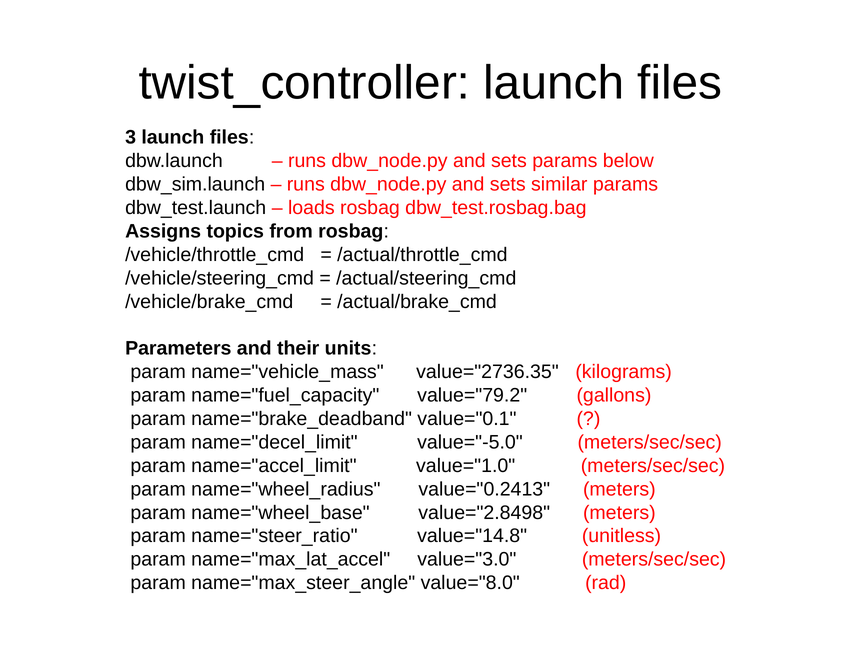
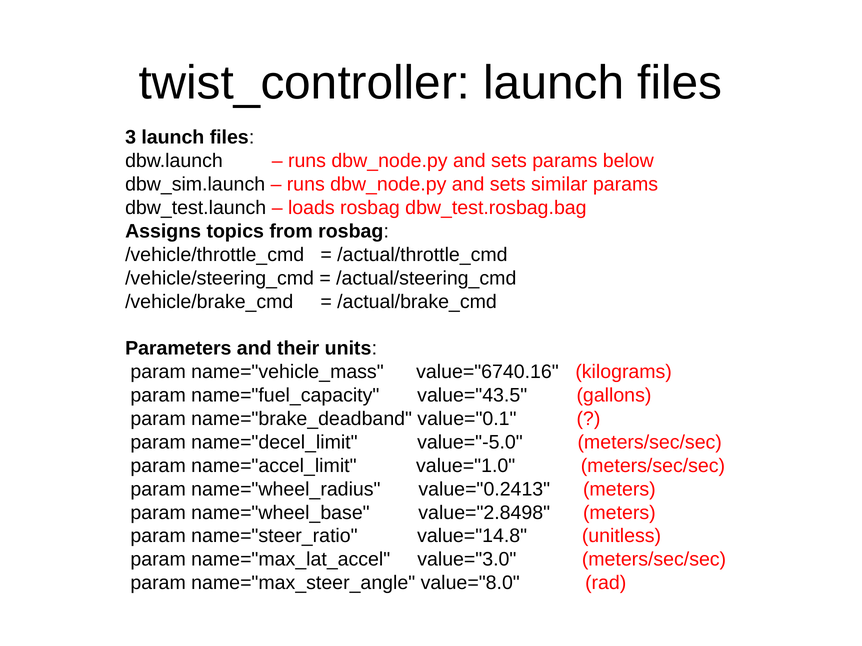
value="2736.35: value="2736.35 -> value="6740.16 (487, 372)
value="79.2: value="79.2 -> value="43.5 (472, 396)
